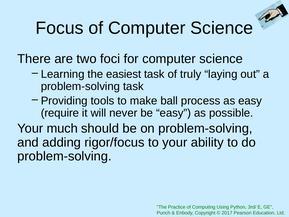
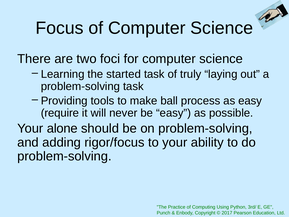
easiest: easiest -> started (124, 74)
much: much -> alone (62, 128)
